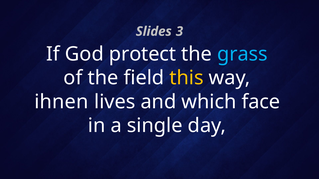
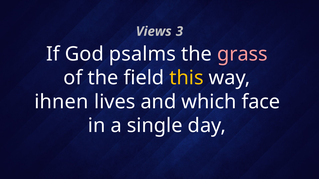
Slides: Slides -> Views (154, 31)
protect: protect -> psalms (142, 54)
grass colour: light blue -> pink (242, 54)
